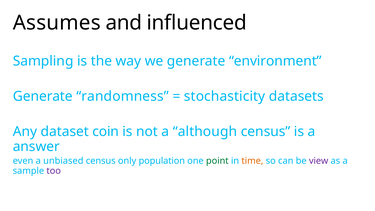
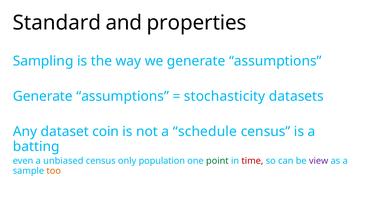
Assumes: Assumes -> Standard (57, 23)
influenced: influenced -> properties (197, 23)
we generate environment: environment -> assumptions (275, 61)
randomness: randomness -> assumptions (123, 96)
although: although -> schedule (205, 132)
answer: answer -> batting (36, 146)
time colour: orange -> red (252, 161)
too colour: purple -> orange (54, 171)
